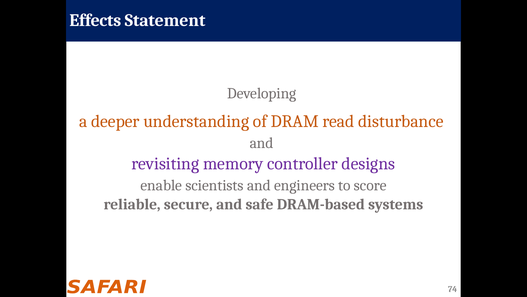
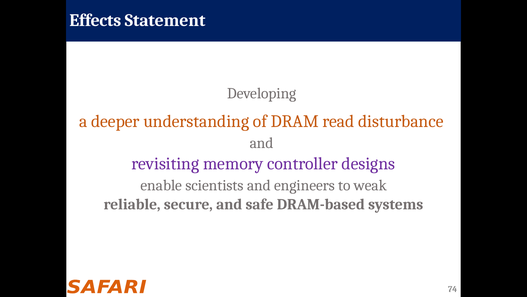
score: score -> weak (370, 185)
